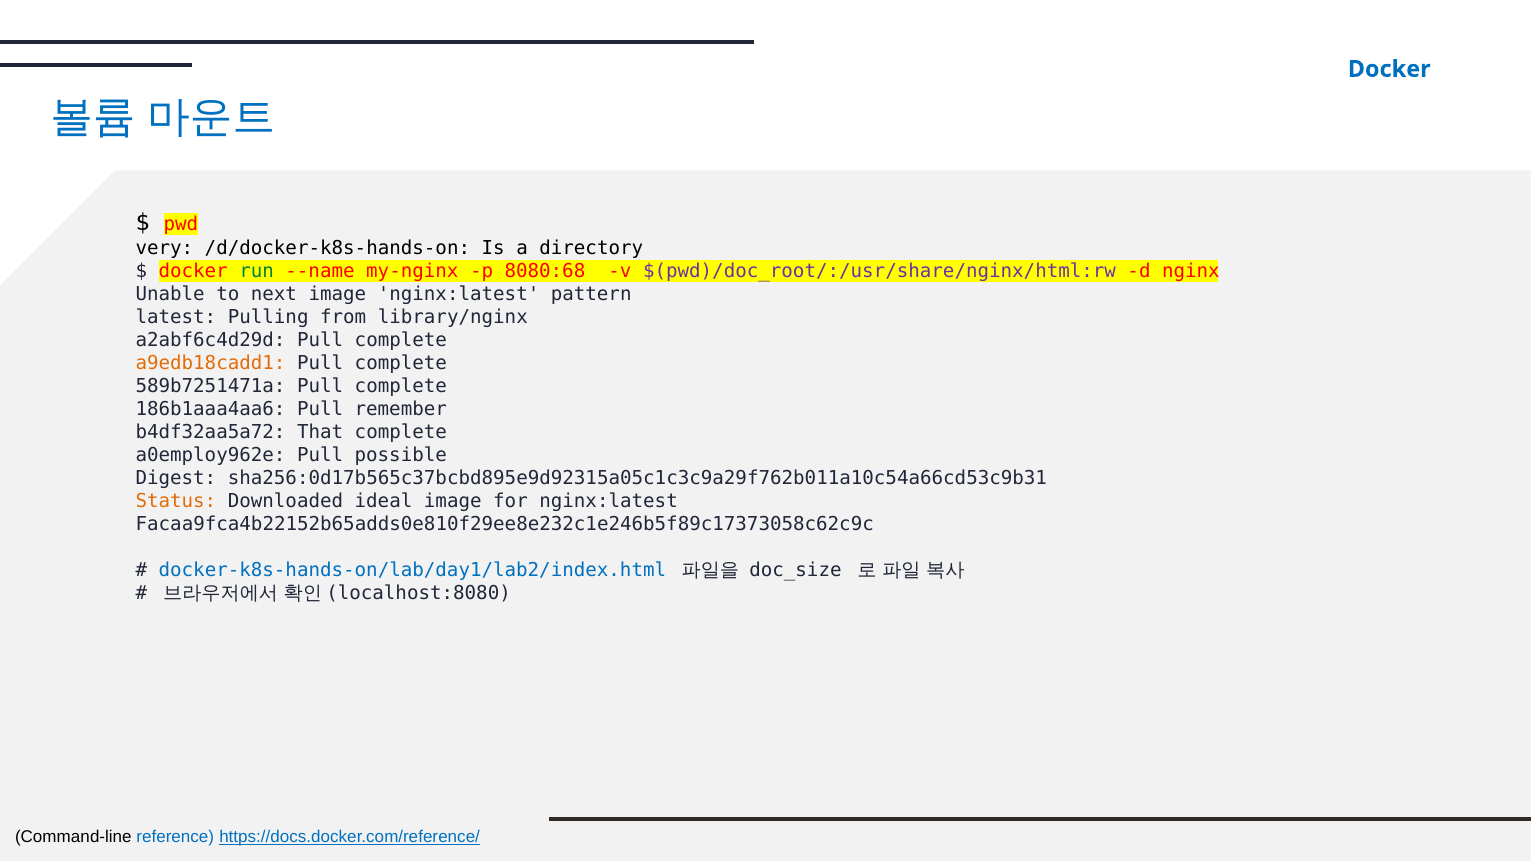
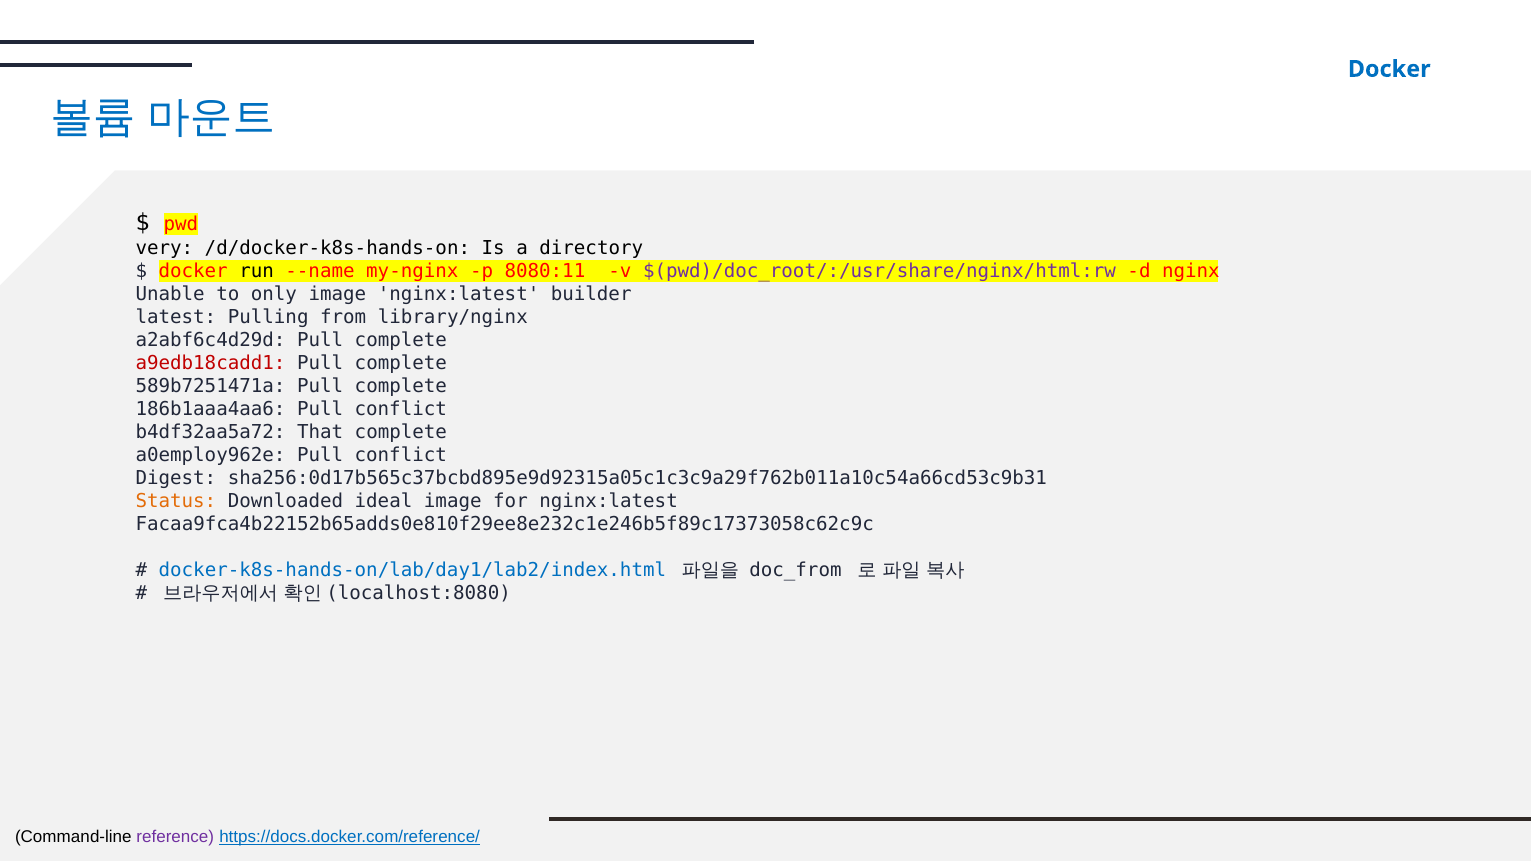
run colour: green -> black (257, 271)
8080:68: 8080:68 -> 8080:11 (545, 271)
next: next -> only (274, 294)
pattern: pattern -> builder (591, 294)
a9edb18cadd1 colour: orange -> red (211, 363)
186b1aaa4aa6 Pull remember: remember -> conflict (401, 409)
possible: possible -> conflict (401, 455)
doc_size: doc_size -> doc_from (795, 571)
reference colour: blue -> purple (175, 837)
